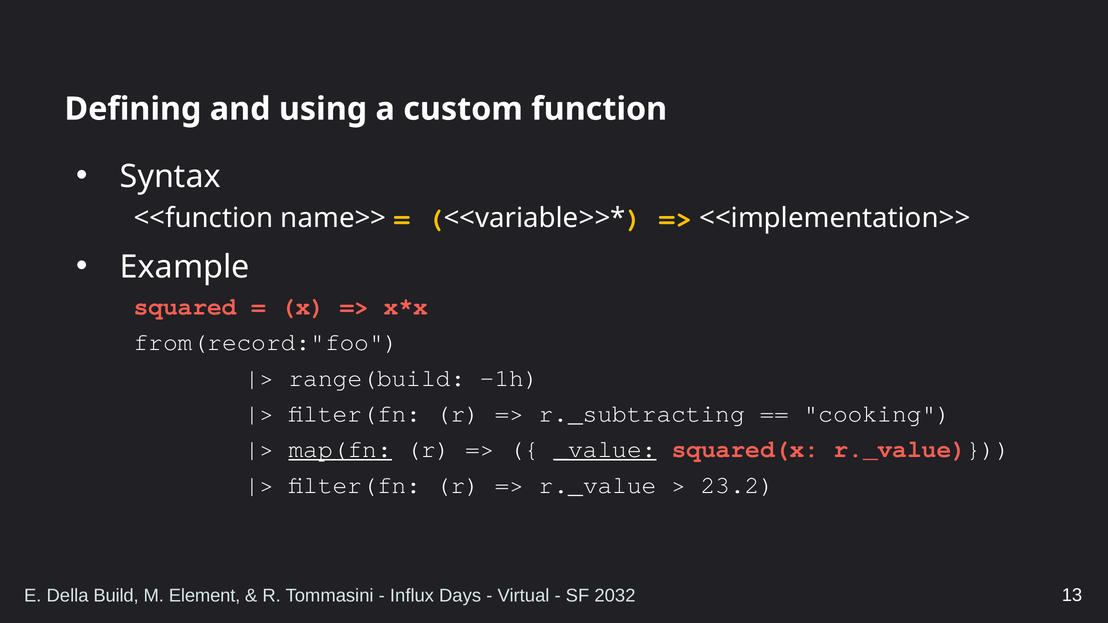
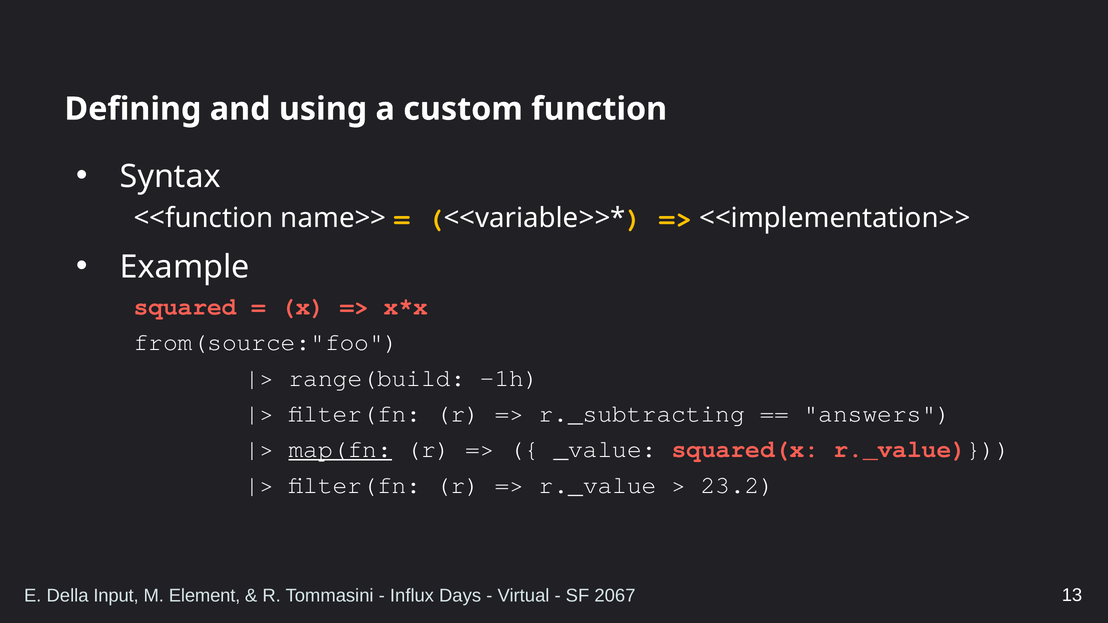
from(record:"foo: from(record:"foo -> from(source:"foo (266, 342)
cooking: cooking -> answers (877, 414)
_value underline: present -> none (605, 450)
Build: Build -> Input (116, 596)
2032: 2032 -> 2067 (615, 596)
